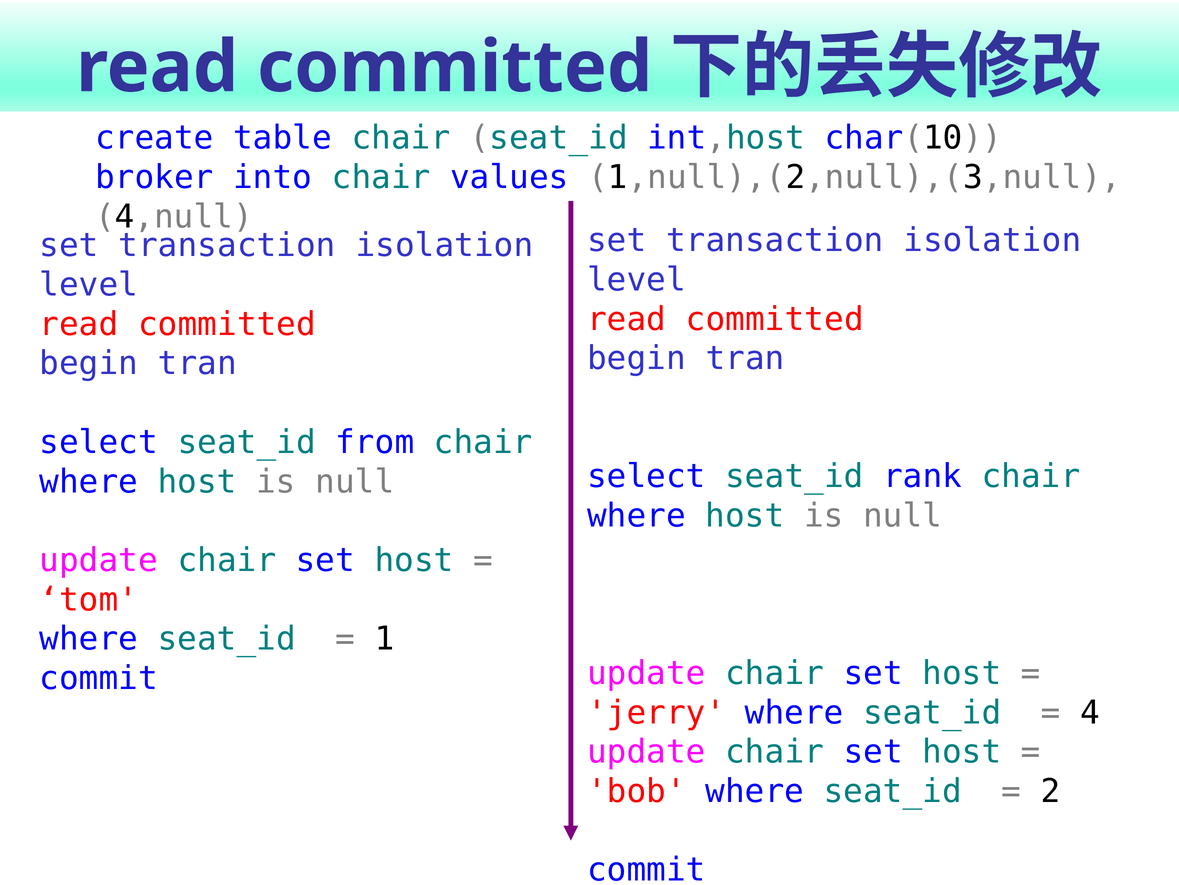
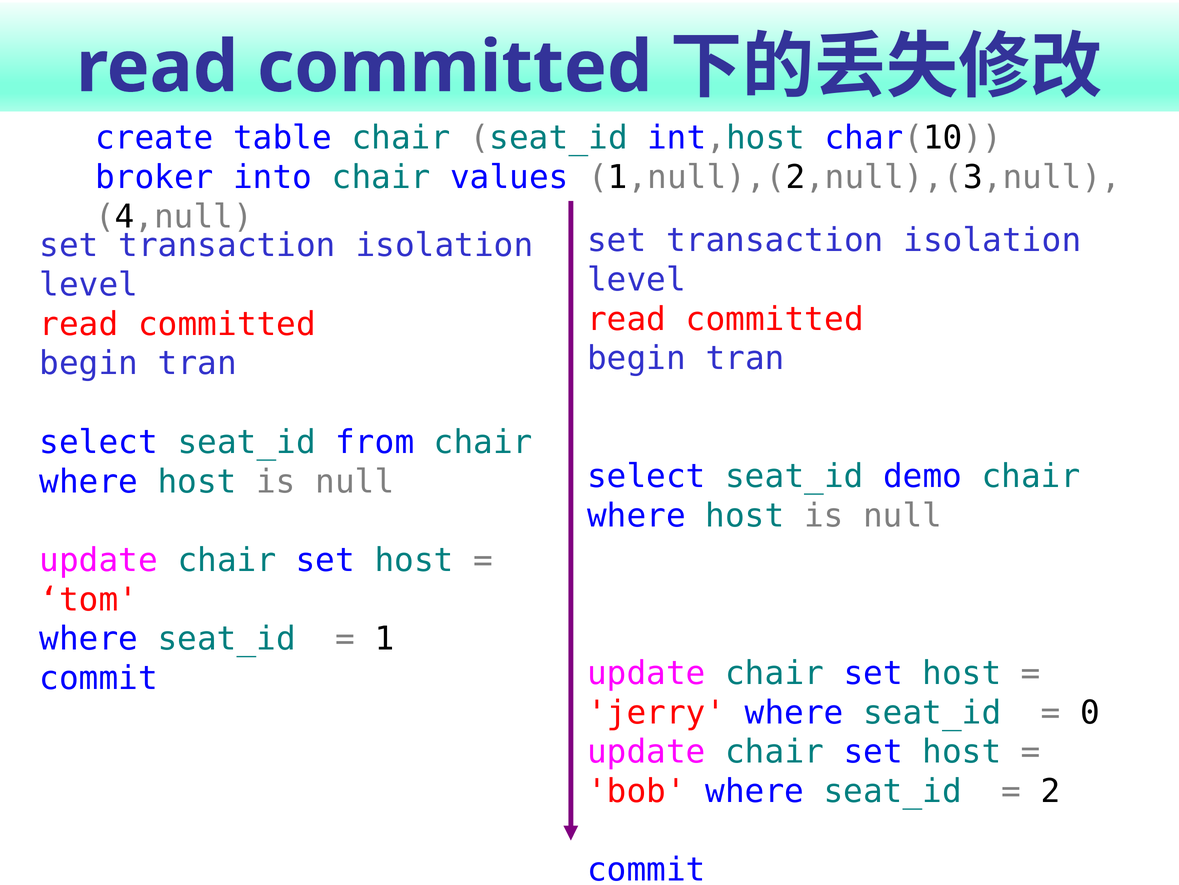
rank: rank -> demo (923, 476)
4: 4 -> 0 (1090, 712)
